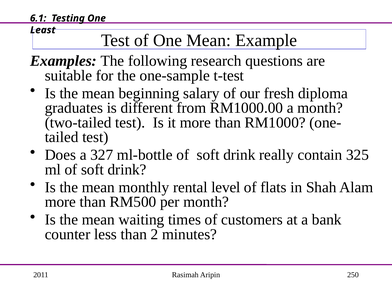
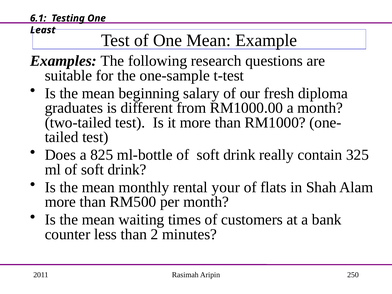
327: 327 -> 825 (102, 155)
level: level -> your (226, 187)
